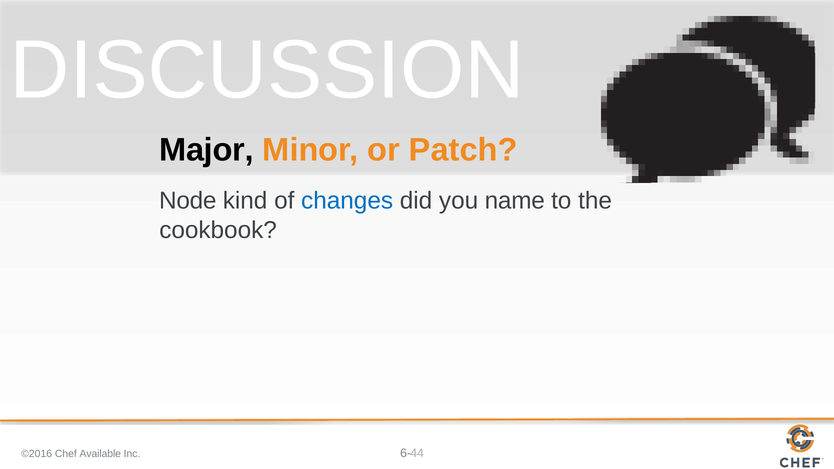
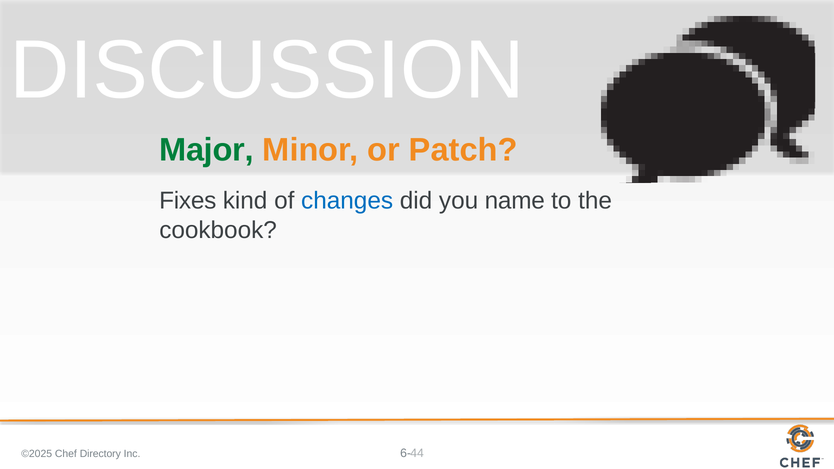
Major colour: black -> green (207, 150)
Node: Node -> Fixes (188, 201)
©2016: ©2016 -> ©2025 (37, 454)
Available: Available -> Directory (100, 454)
